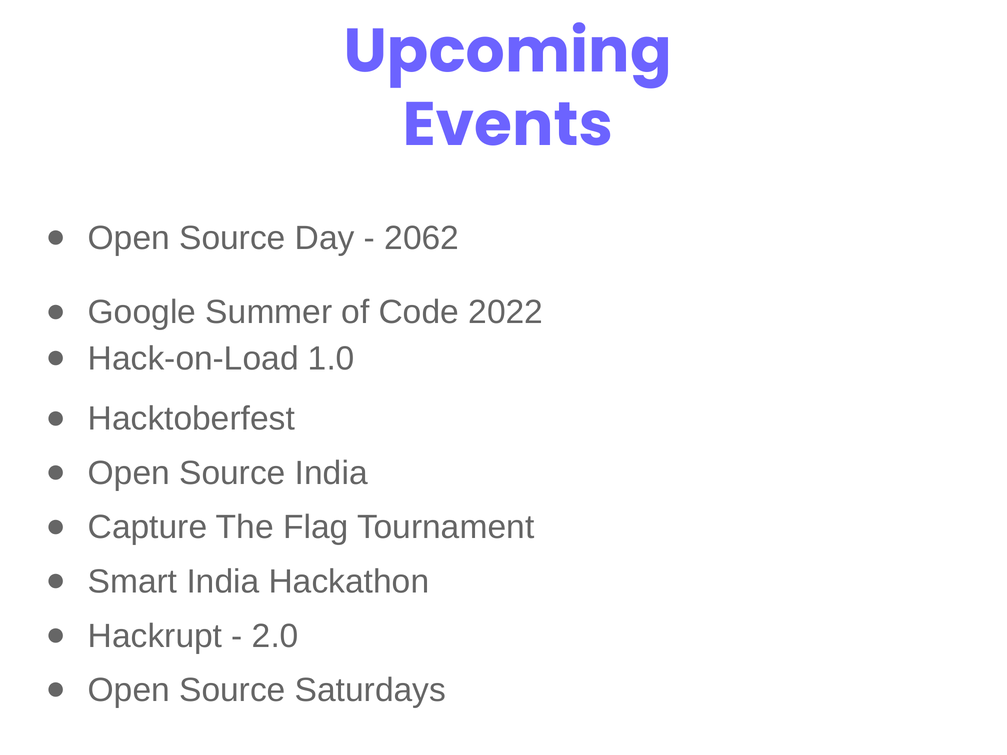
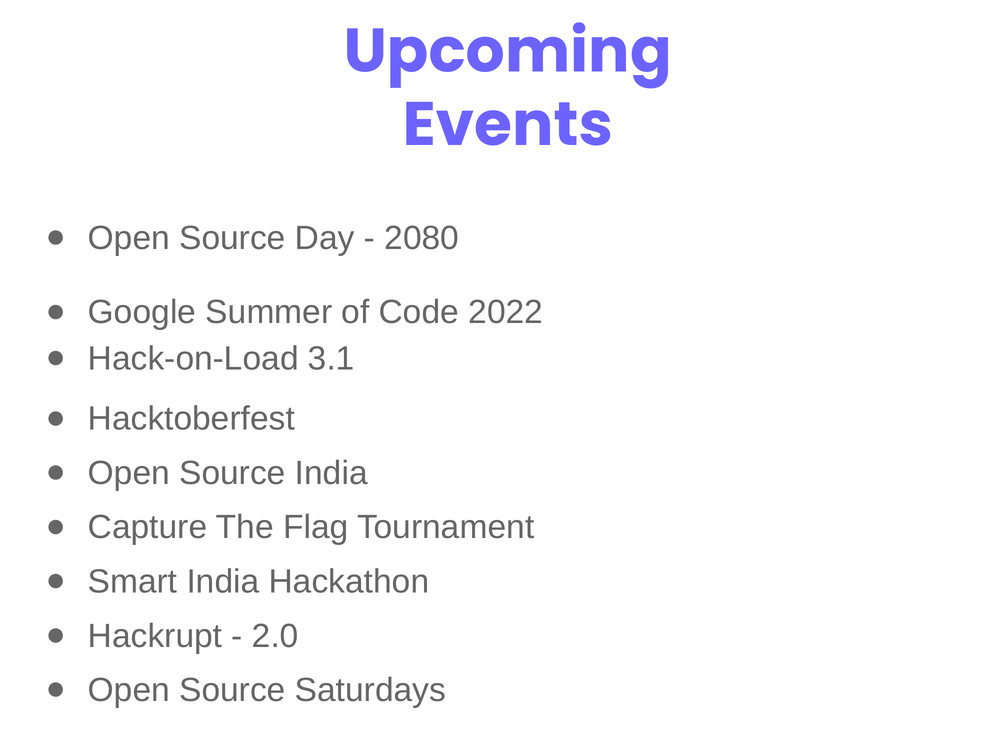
2062: 2062 -> 2080 (422, 238)
1.0: 1.0 -> 3.1 (331, 359)
